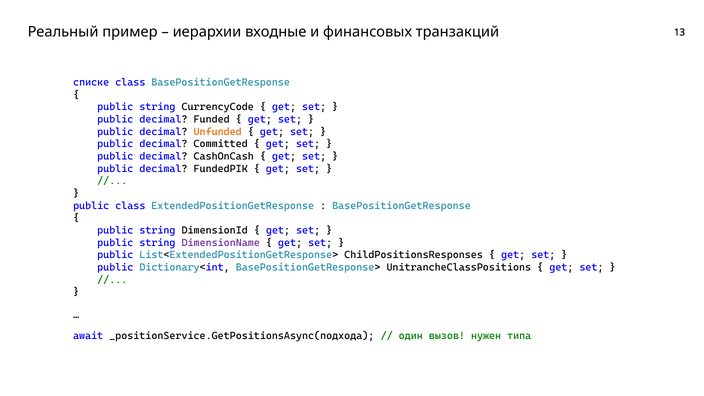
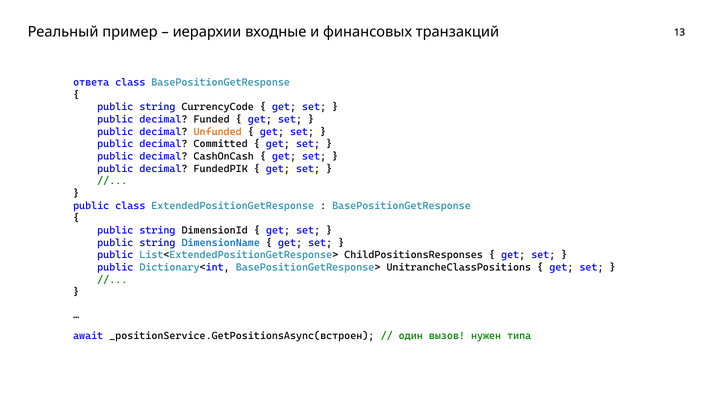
списке: списке -> ответа (91, 82)
DimensionName colour: purple -> blue (221, 243)
_positionService.GetPositionsAsync(подхода: _positionService.GetPositionsAsync(подхода -> _positionService.GetPositionsAsync(встроен (242, 336)
